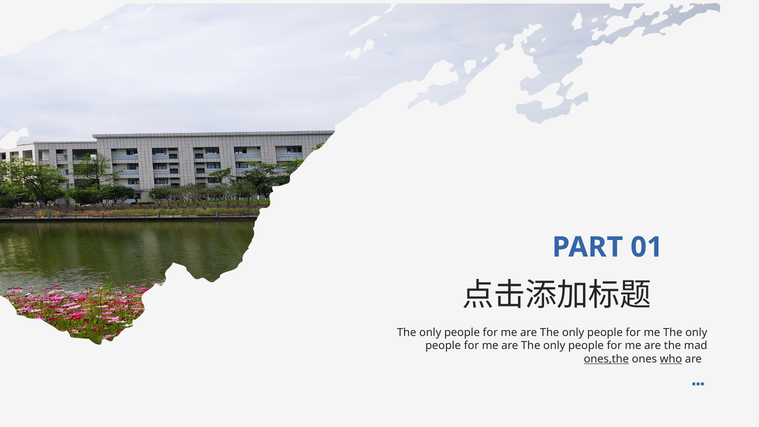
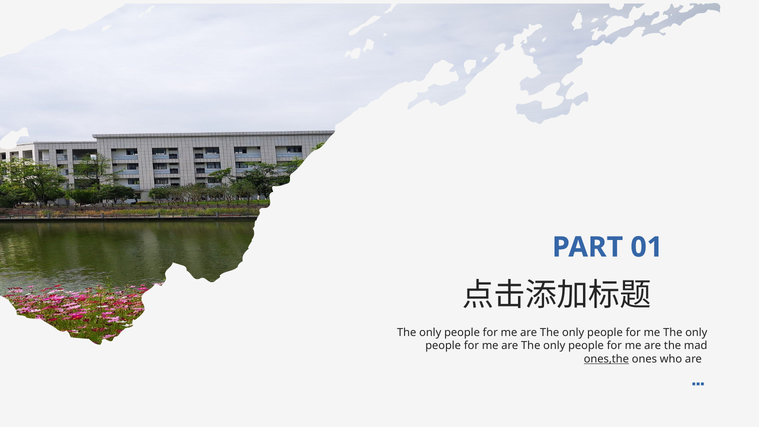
who underline: present -> none (671, 359)
